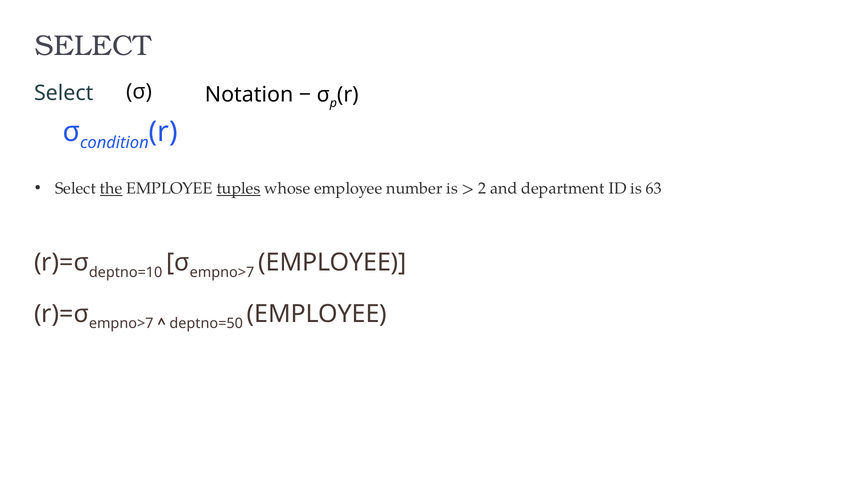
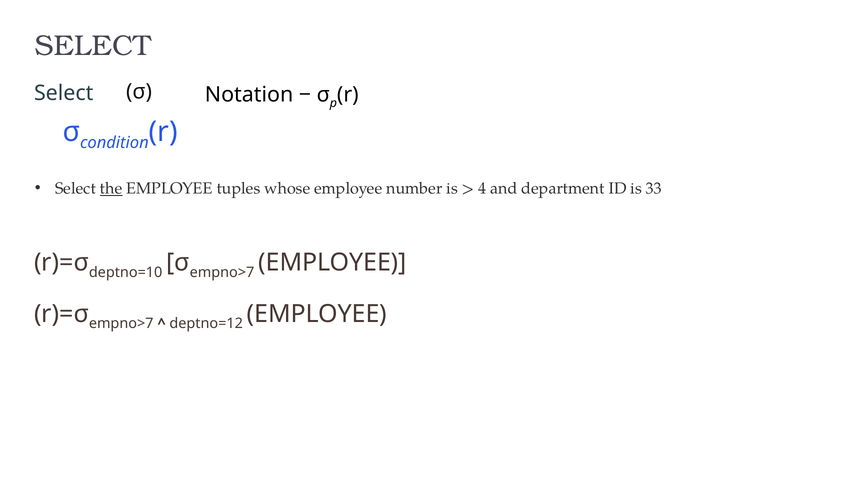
tuples underline: present -> none (238, 188)
2: 2 -> 4 (482, 188)
63: 63 -> 33 (654, 188)
deptno=50: deptno=50 -> deptno=12 (206, 324)
